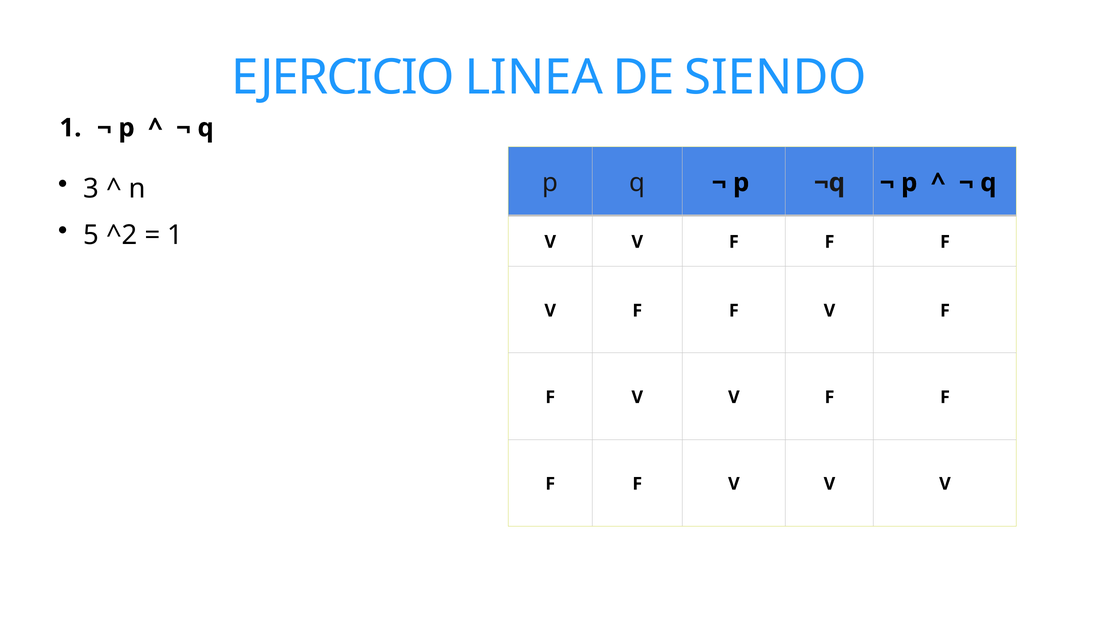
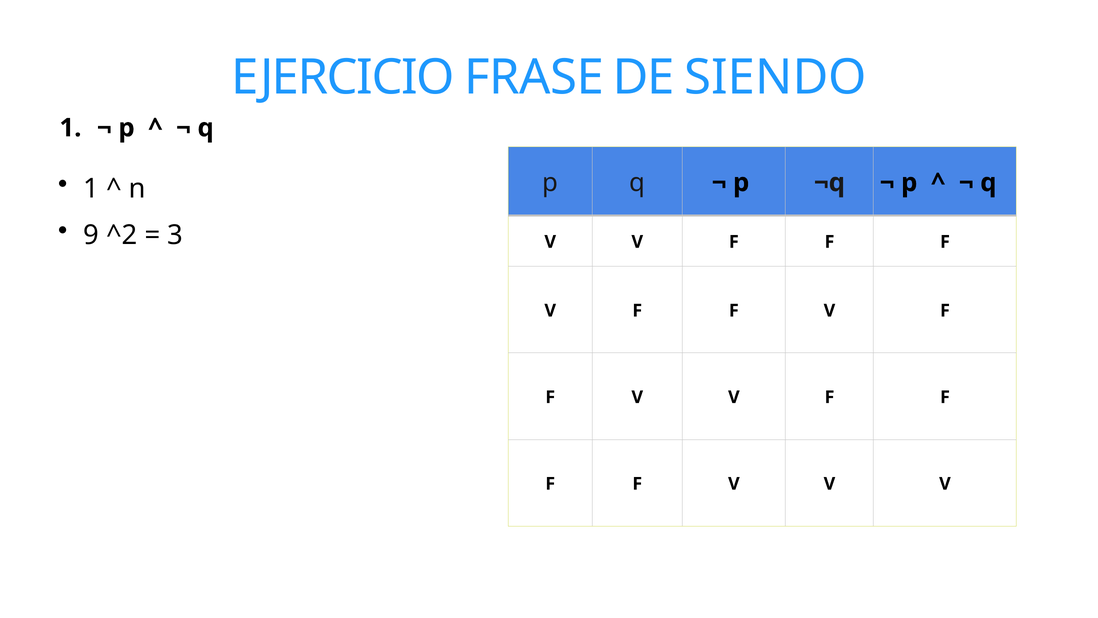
LINEA: LINEA -> FRASE (534, 78)
3: 3 -> 1 (91, 188)
5: 5 -> 9 (91, 235)
1: 1 -> 3 (175, 235)
